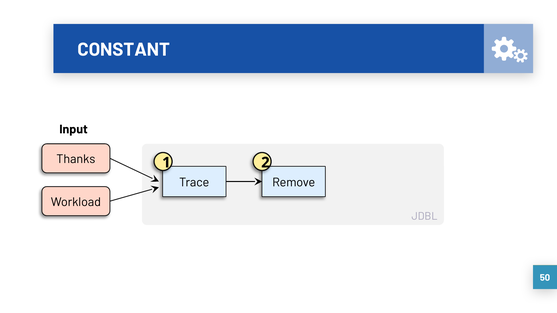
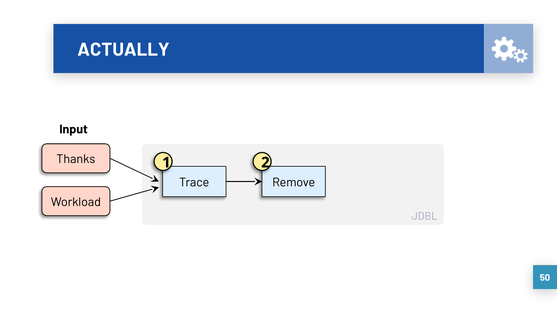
CONSTANT: CONSTANT -> ACTUALLY (124, 50)
